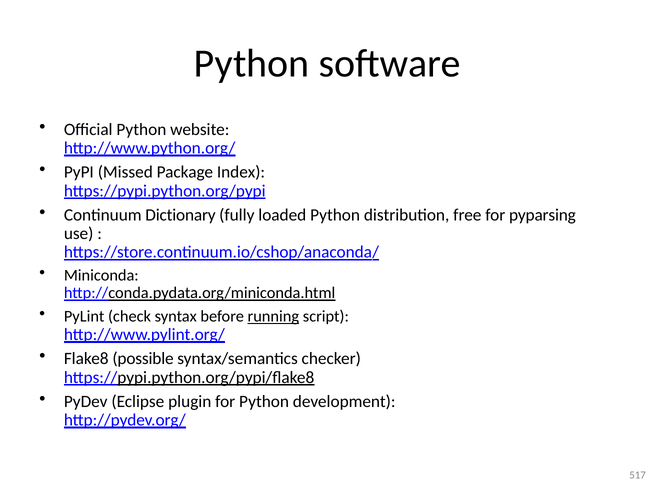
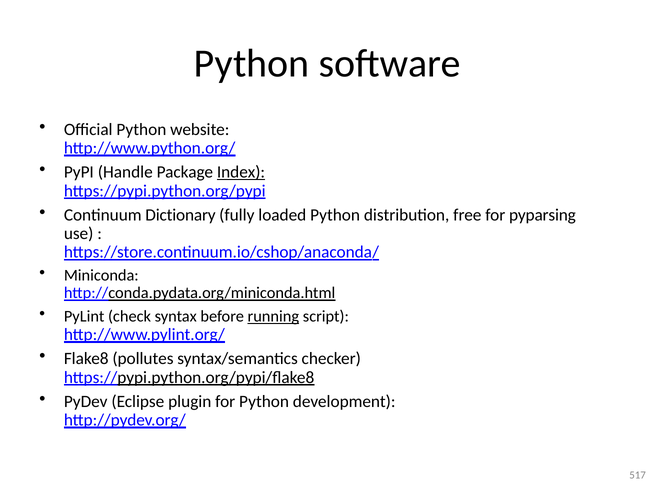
Missed: Missed -> Handle (125, 172)
Index underline: none -> present (241, 172)
possible: possible -> pollutes (143, 359)
